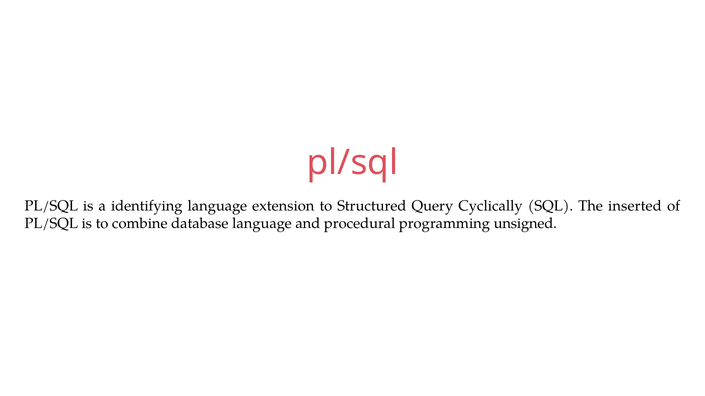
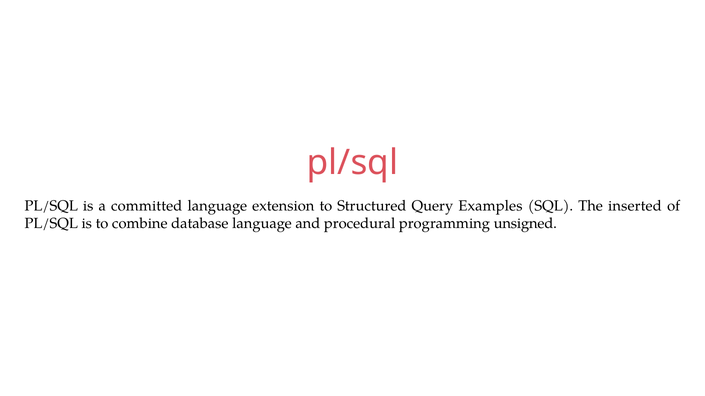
identifying: identifying -> committed (147, 206)
Cyclically: Cyclically -> Examples (490, 206)
